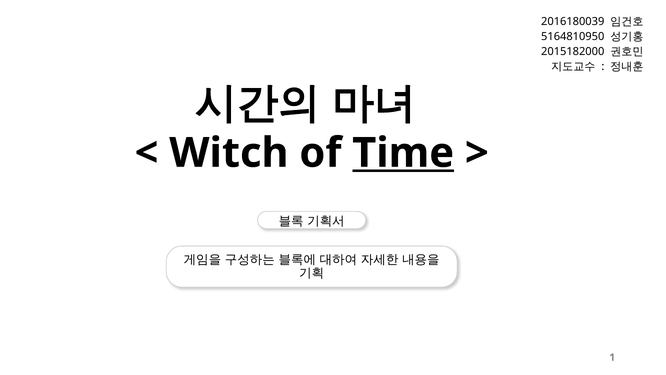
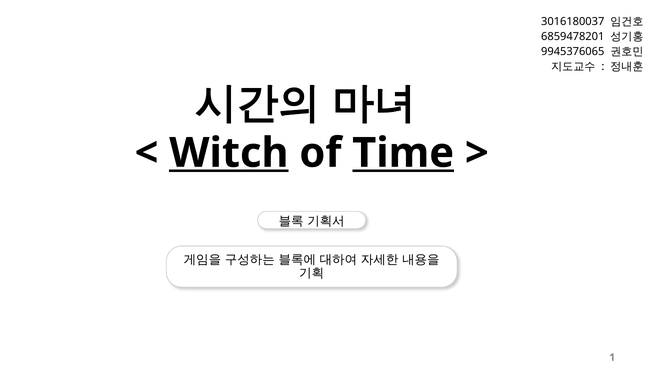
2016180039: 2016180039 -> 3016180037 (573, 21)
5164810950: 5164810950 -> 6859478201 (573, 36)
2015182000: 2015182000 -> 9945376065 (573, 51)
Witch underline: none -> present (229, 153)
